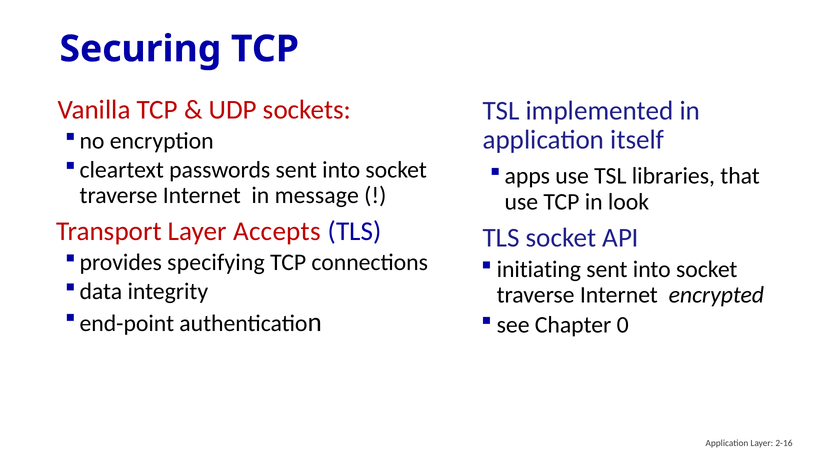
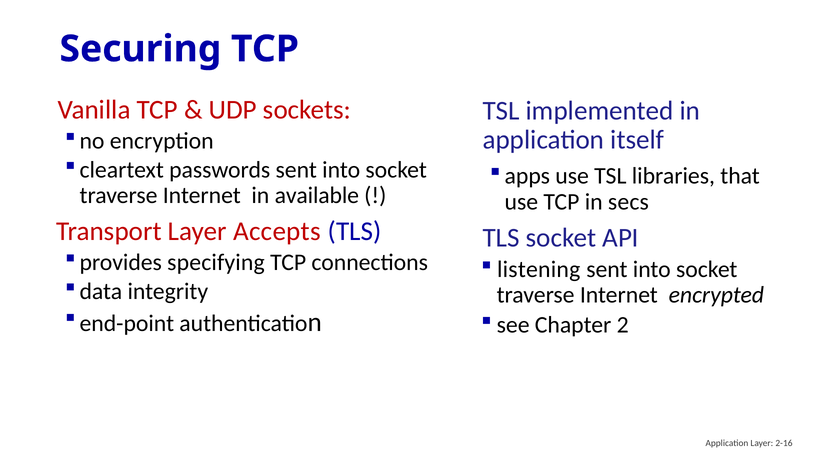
message: message -> available (317, 195)
look: look -> secs (628, 202)
initiating: initiating -> listening (539, 269)
0: 0 -> 2 (623, 325)
